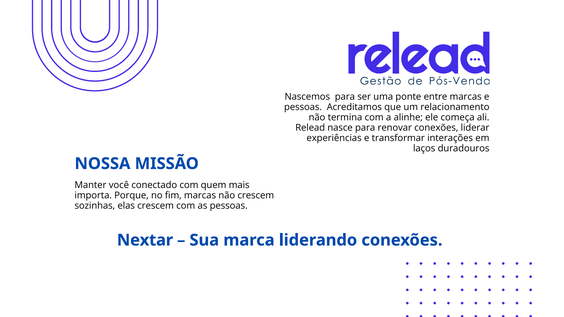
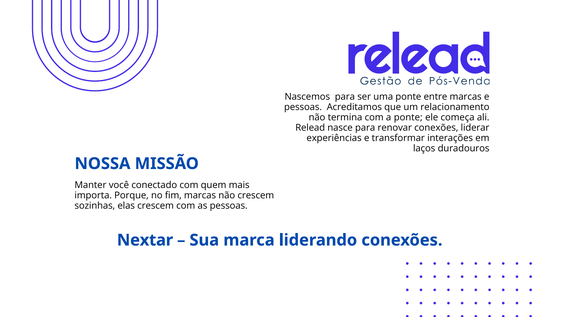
a alinhe: alinhe -> ponte (408, 117)
